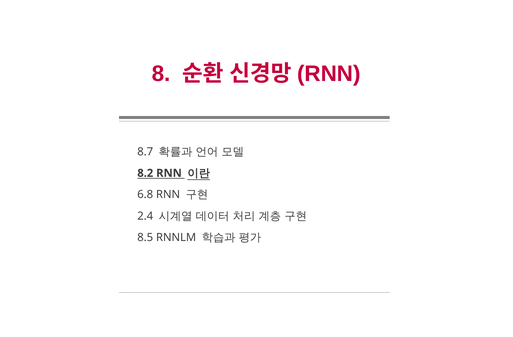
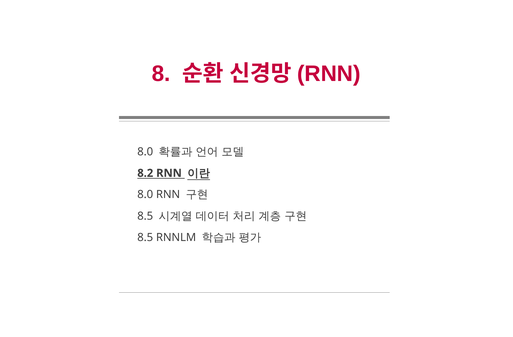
8.7: 8.7 -> 8.0 (145, 152)
6.8: 6.8 -> 8.0 (145, 195)
2.4: 2.4 -> 8.5 (145, 216)
